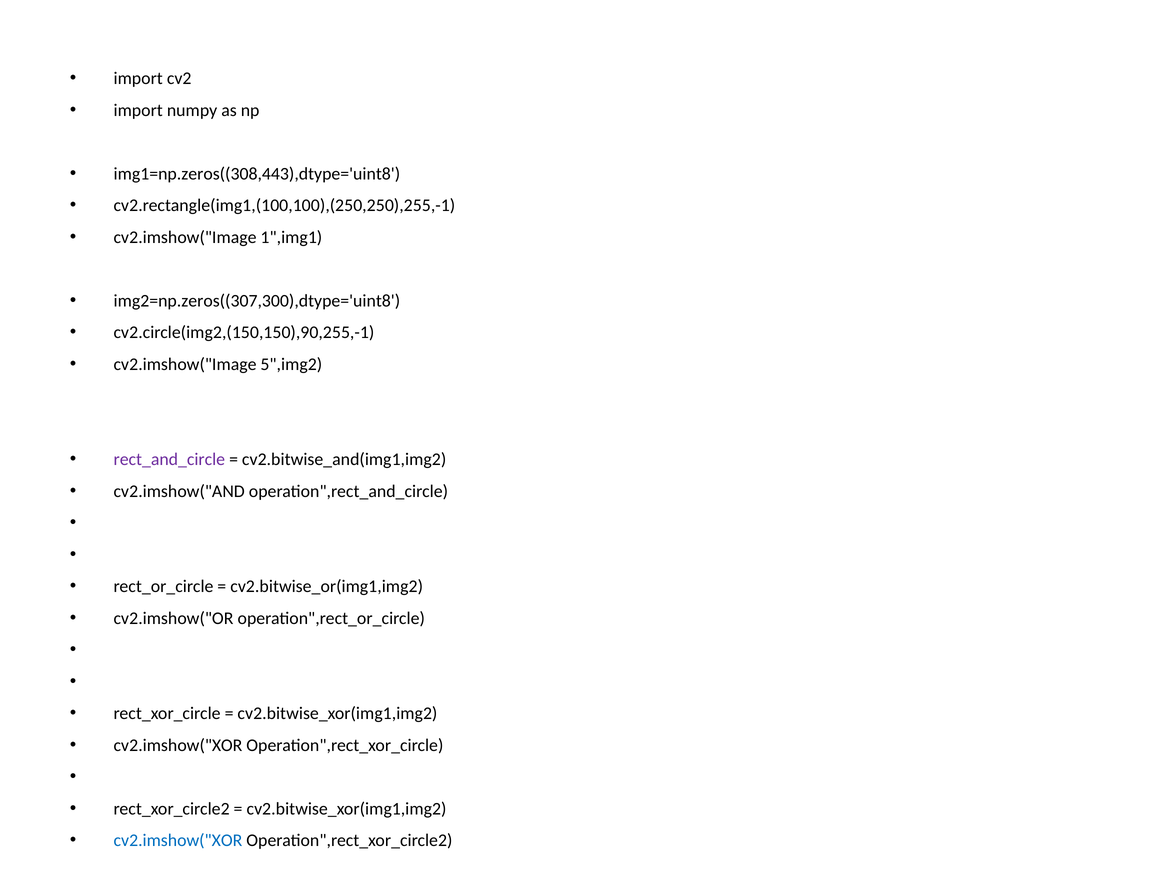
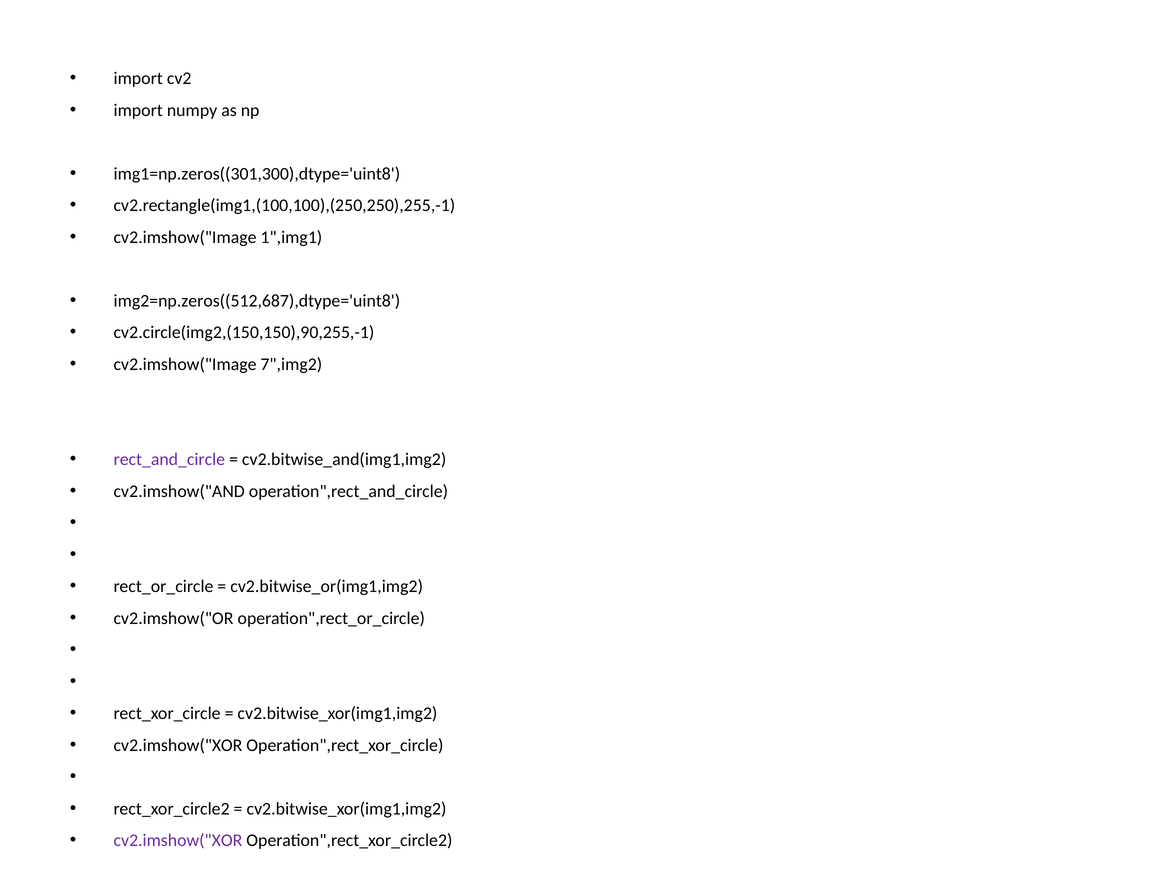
img1=np.zeros((308,443),dtype='uint8: img1=np.zeros((308,443),dtype='uint8 -> img1=np.zeros((301,300),dtype='uint8 (257, 174)
img2=np.zeros((307,300),dtype='uint8: img2=np.zeros((307,300),dtype='uint8 -> img2=np.zeros((512,687),dtype='uint8 (257, 301)
5",img2: 5",img2 -> 7",img2 (291, 364)
cv2.imshow("XOR colour: blue -> purple (178, 840)
